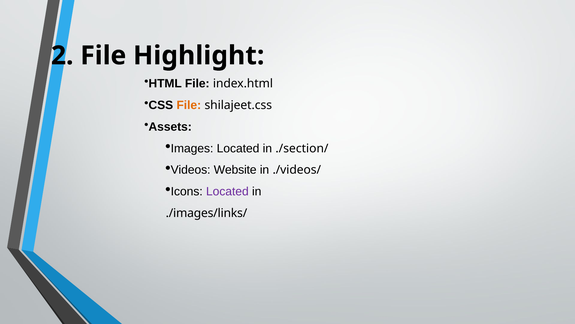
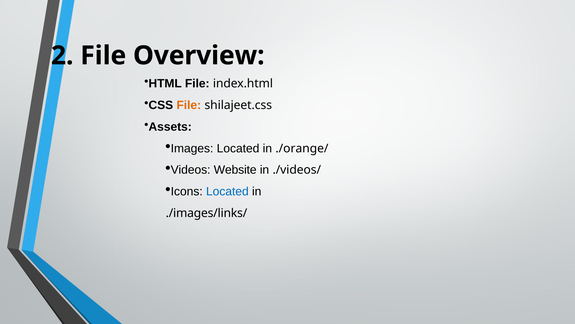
Highlight: Highlight -> Overview (199, 55)
./section/: ./section/ -> ./orange/ (302, 148)
Located colour: purple -> blue (227, 191)
